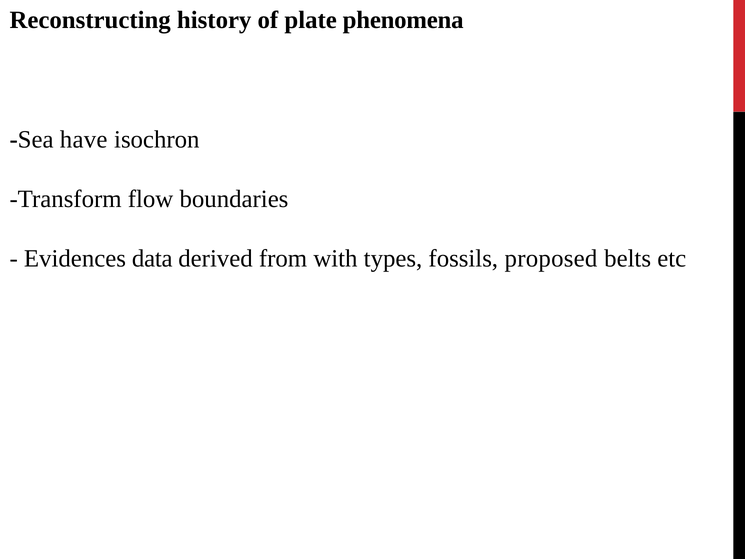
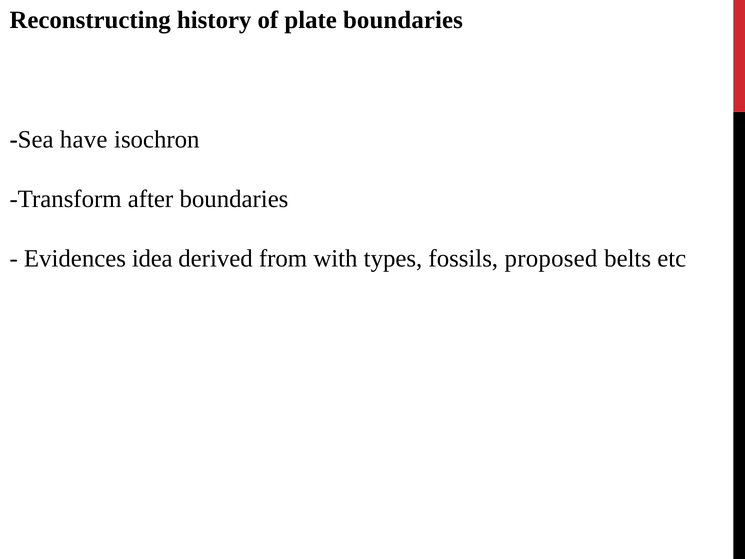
plate phenomena: phenomena -> boundaries (403, 20)
flow: flow -> after (151, 199)
data: data -> idea (152, 259)
